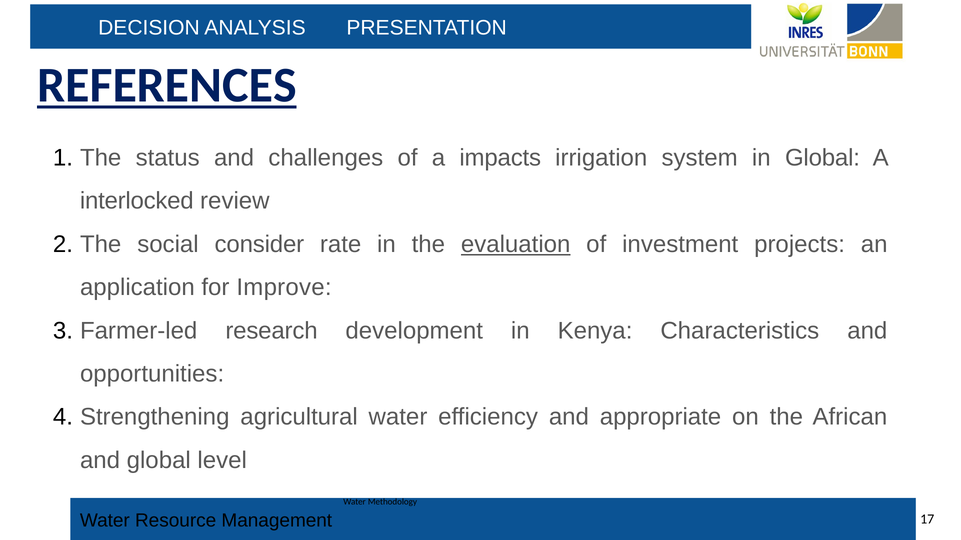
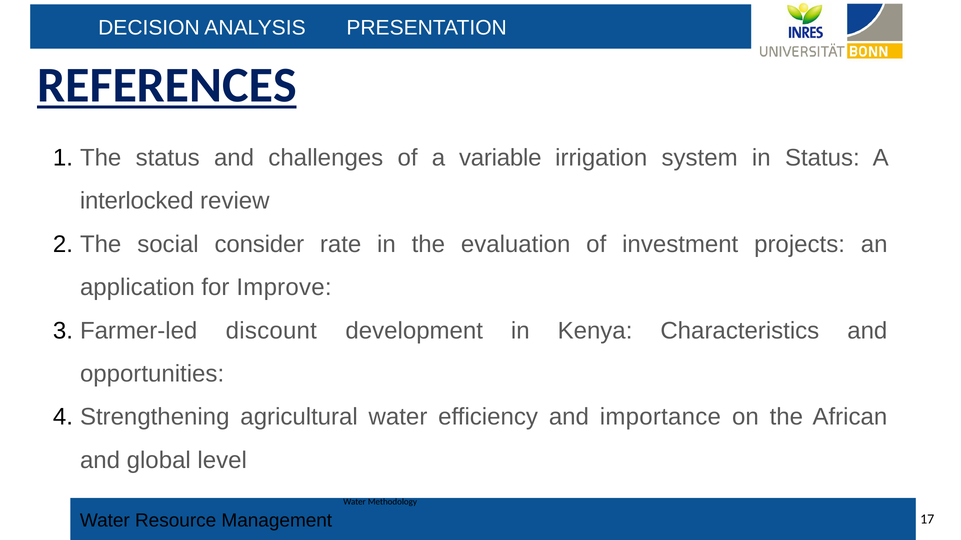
impacts: impacts -> variable (500, 158)
in Global: Global -> Status (822, 158)
evaluation underline: present -> none (516, 244)
research: research -> discount (271, 331)
appropriate: appropriate -> importance (660, 417)
